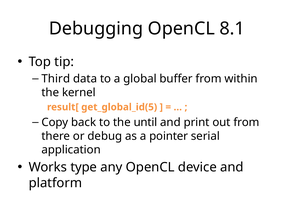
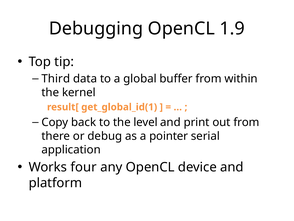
8.1: 8.1 -> 1.9 (232, 28)
get_global_id(5: get_global_id(5 -> get_global_id(1 (119, 107)
until: until -> level (145, 122)
type: type -> four (84, 167)
